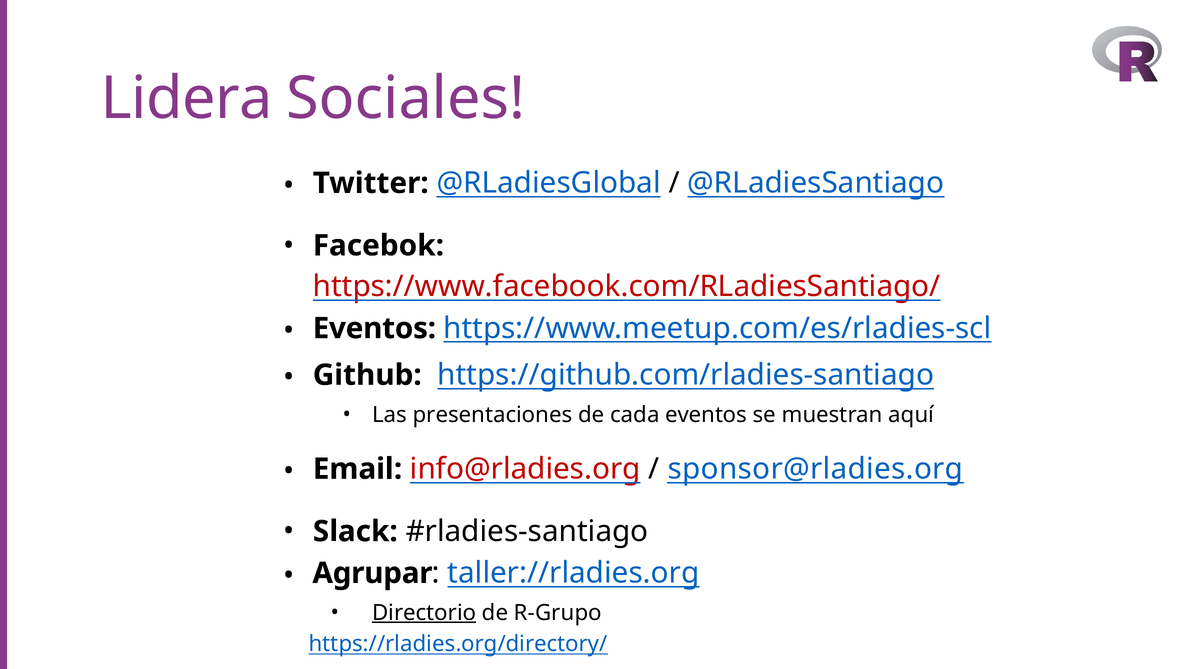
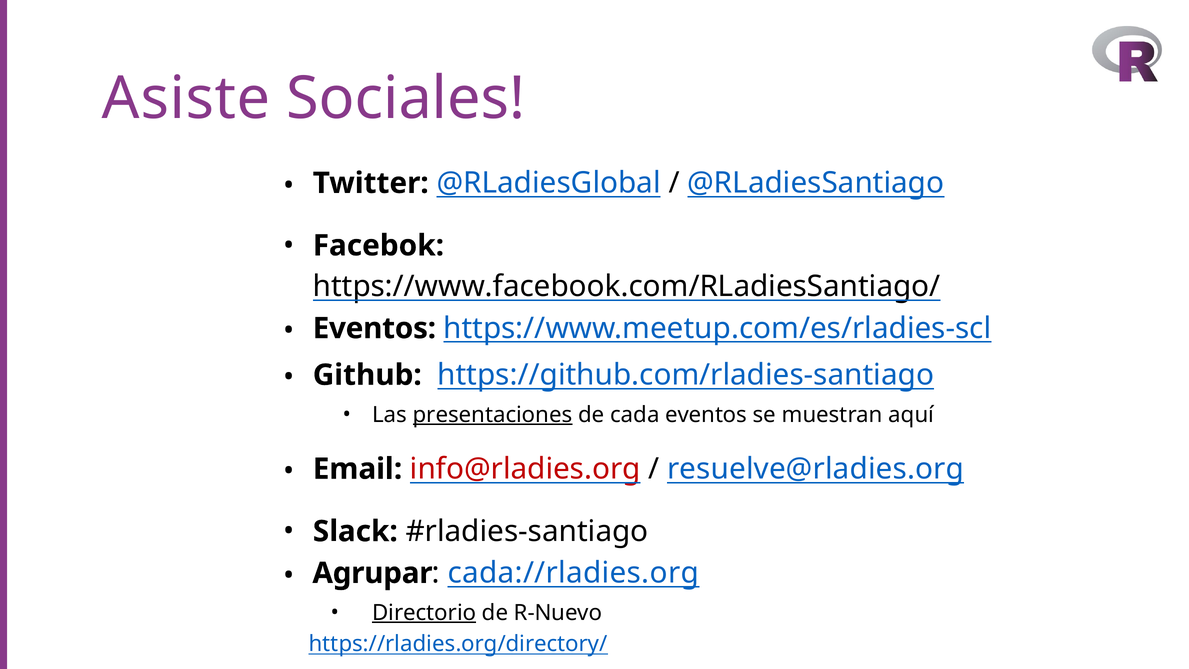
Lidera: Lidera -> Asiste (186, 99)
https://www.facebook.com/RLadiesSantiago/ colour: red -> black (627, 287)
presentaciones underline: none -> present (493, 415)
sponsor@rladies.org: sponsor@rladies.org -> resuelve@rladies.org (816, 469)
taller://rladies.org: taller://rladies.org -> cada://rladies.org (573, 573)
R-Grupo: R-Grupo -> R-Nuevo (558, 613)
